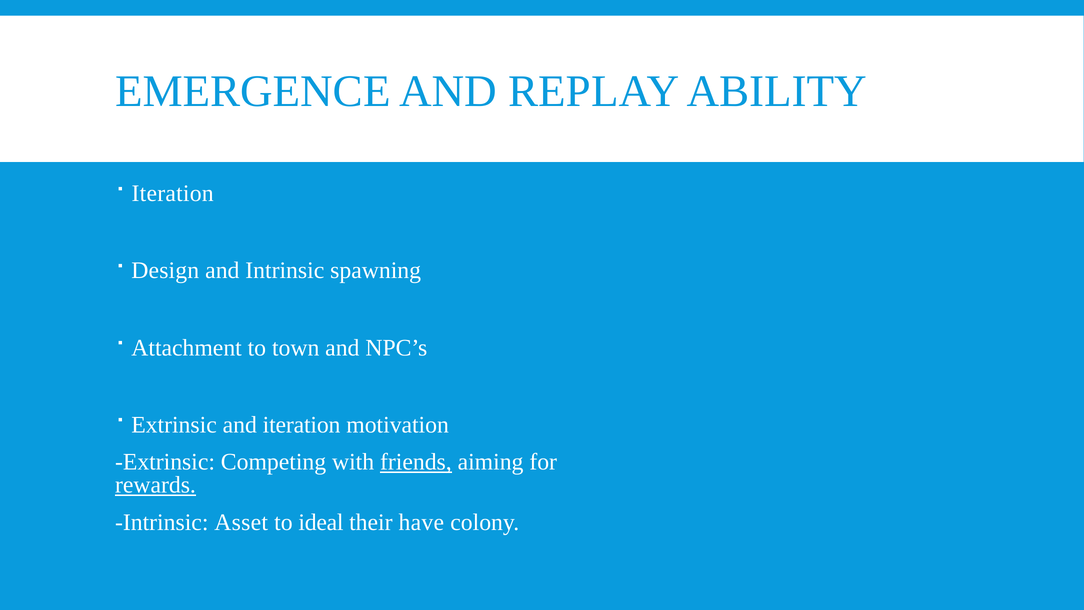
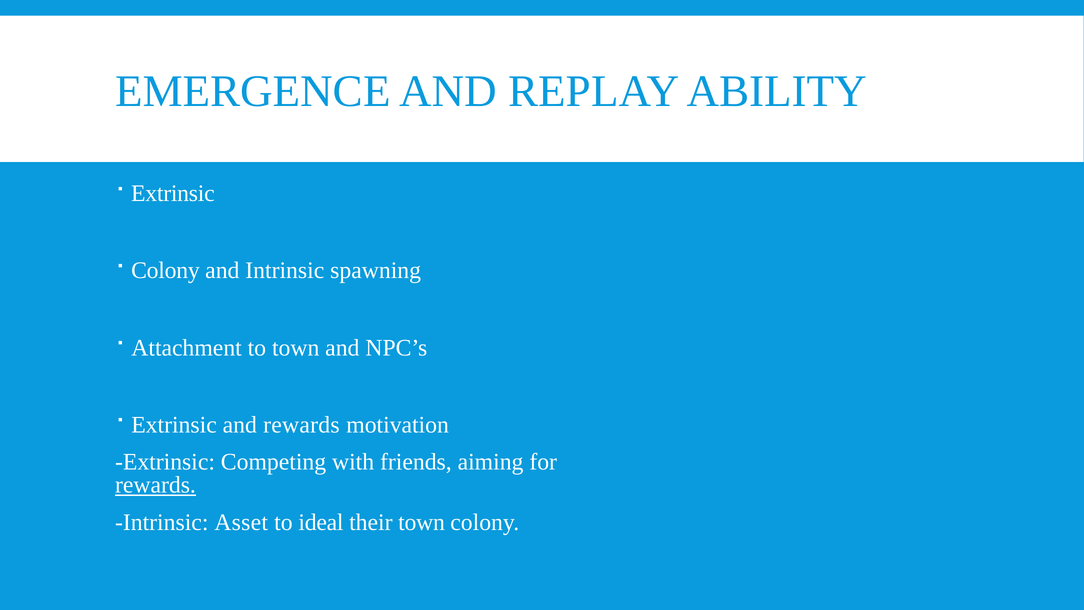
Iteration: Iteration -> Extrinsic (173, 194)
Design: Design -> Colony (165, 271)
and iteration: iteration -> rewards (301, 425)
friends underline: present -> none (416, 462)
their have: have -> town (422, 522)
